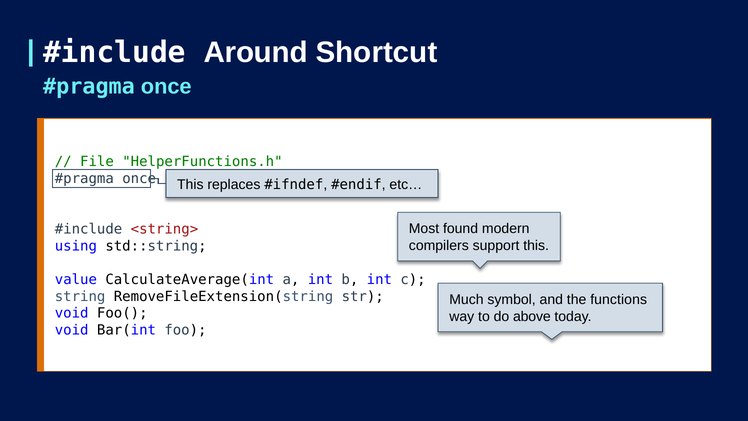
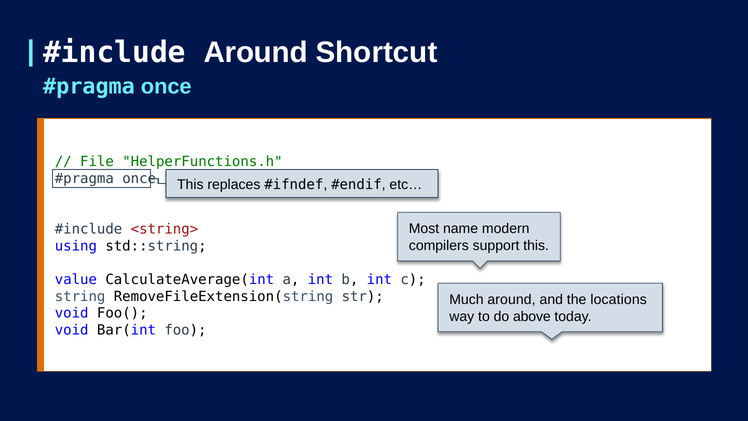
found: found -> name (461, 229)
Much symbol: symbol -> around (512, 299)
functions: functions -> locations (619, 299)
